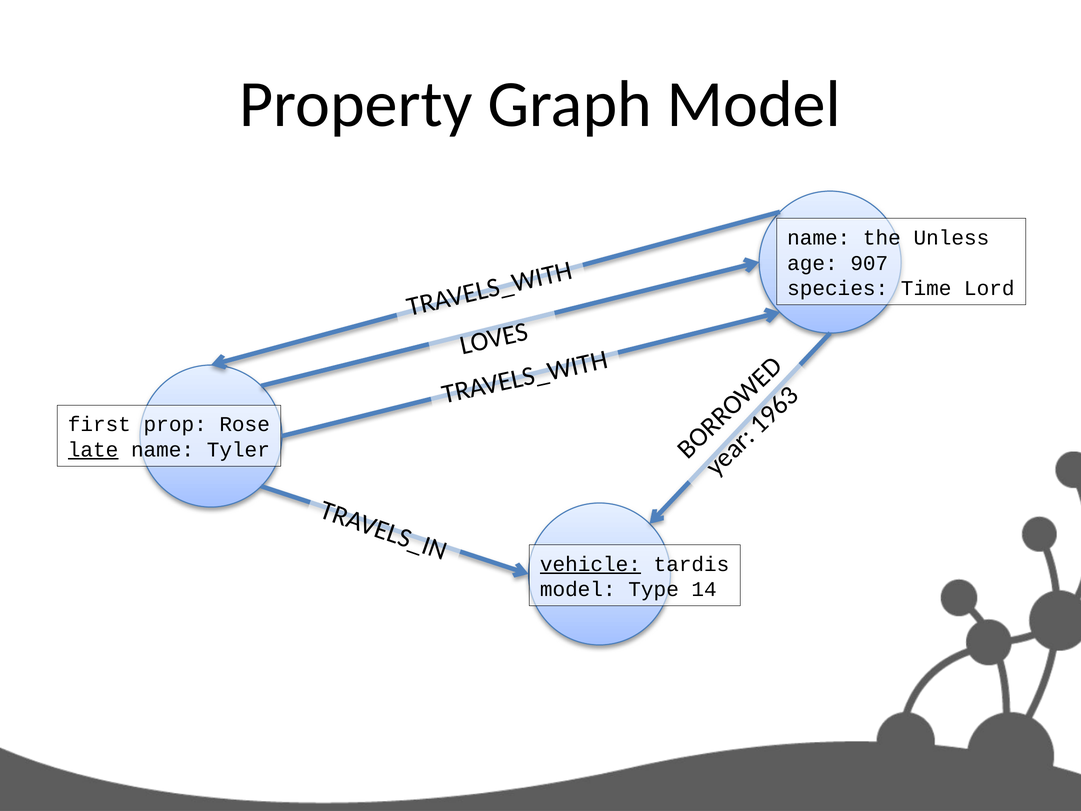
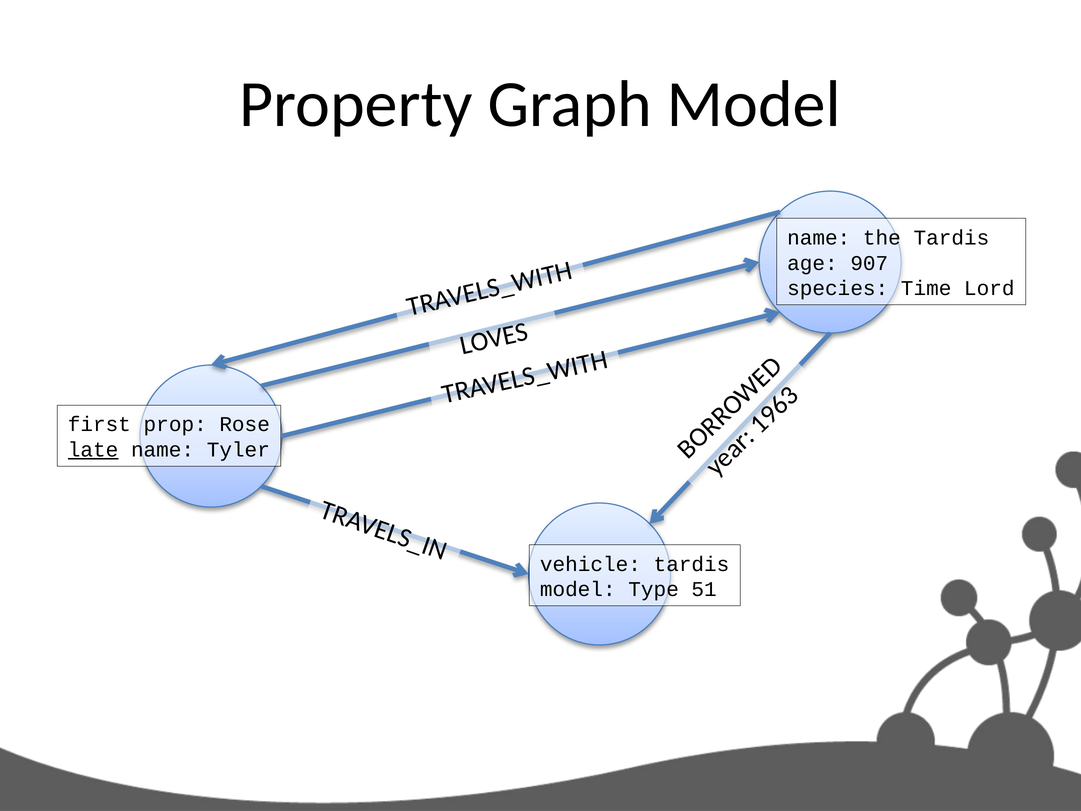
the Unless: Unless -> Tardis (951, 238)
vehicle underline: present -> none (590, 564)
14: 14 -> 51 (704, 589)
